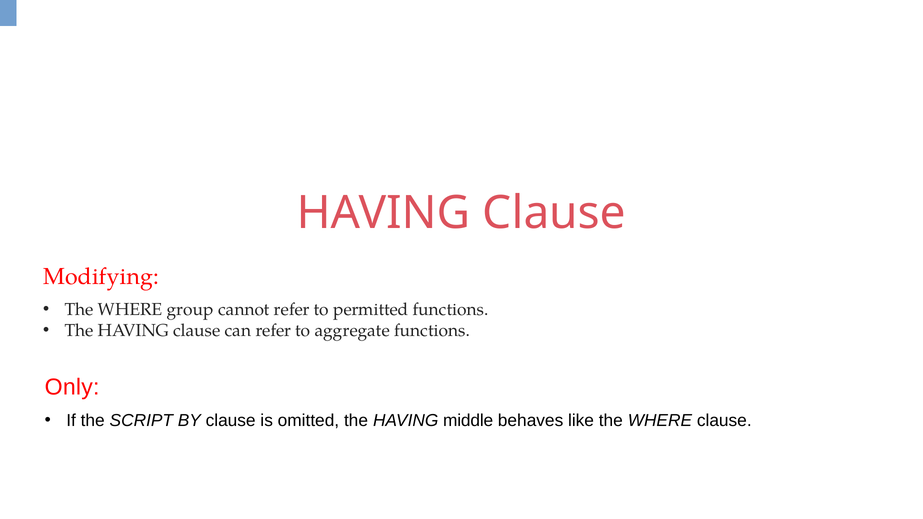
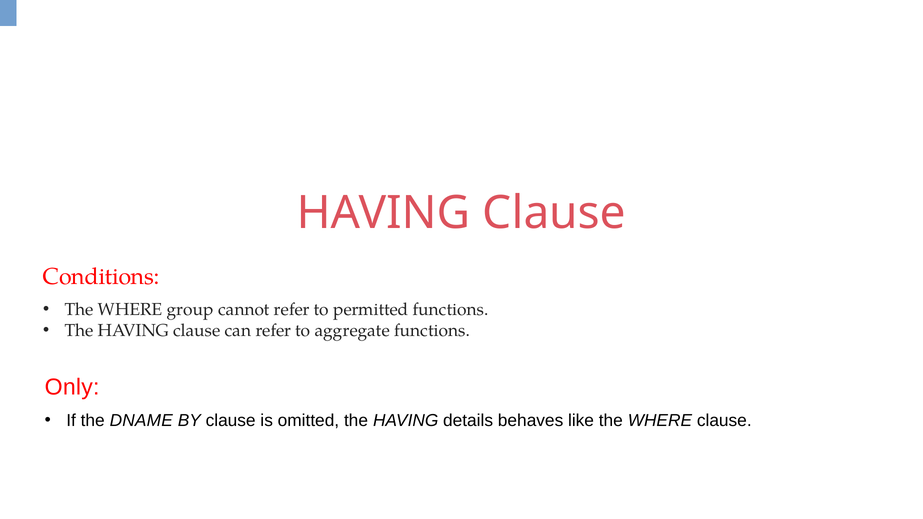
Modifying: Modifying -> Conditions (101, 277)
SCRIPT: SCRIPT -> DNAME (141, 420)
middle: middle -> details (468, 420)
